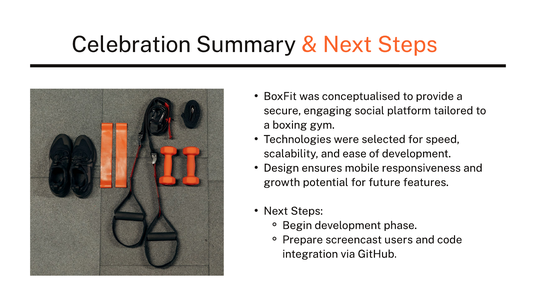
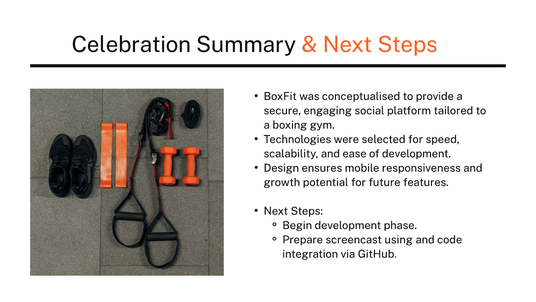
users: users -> using (399, 239)
